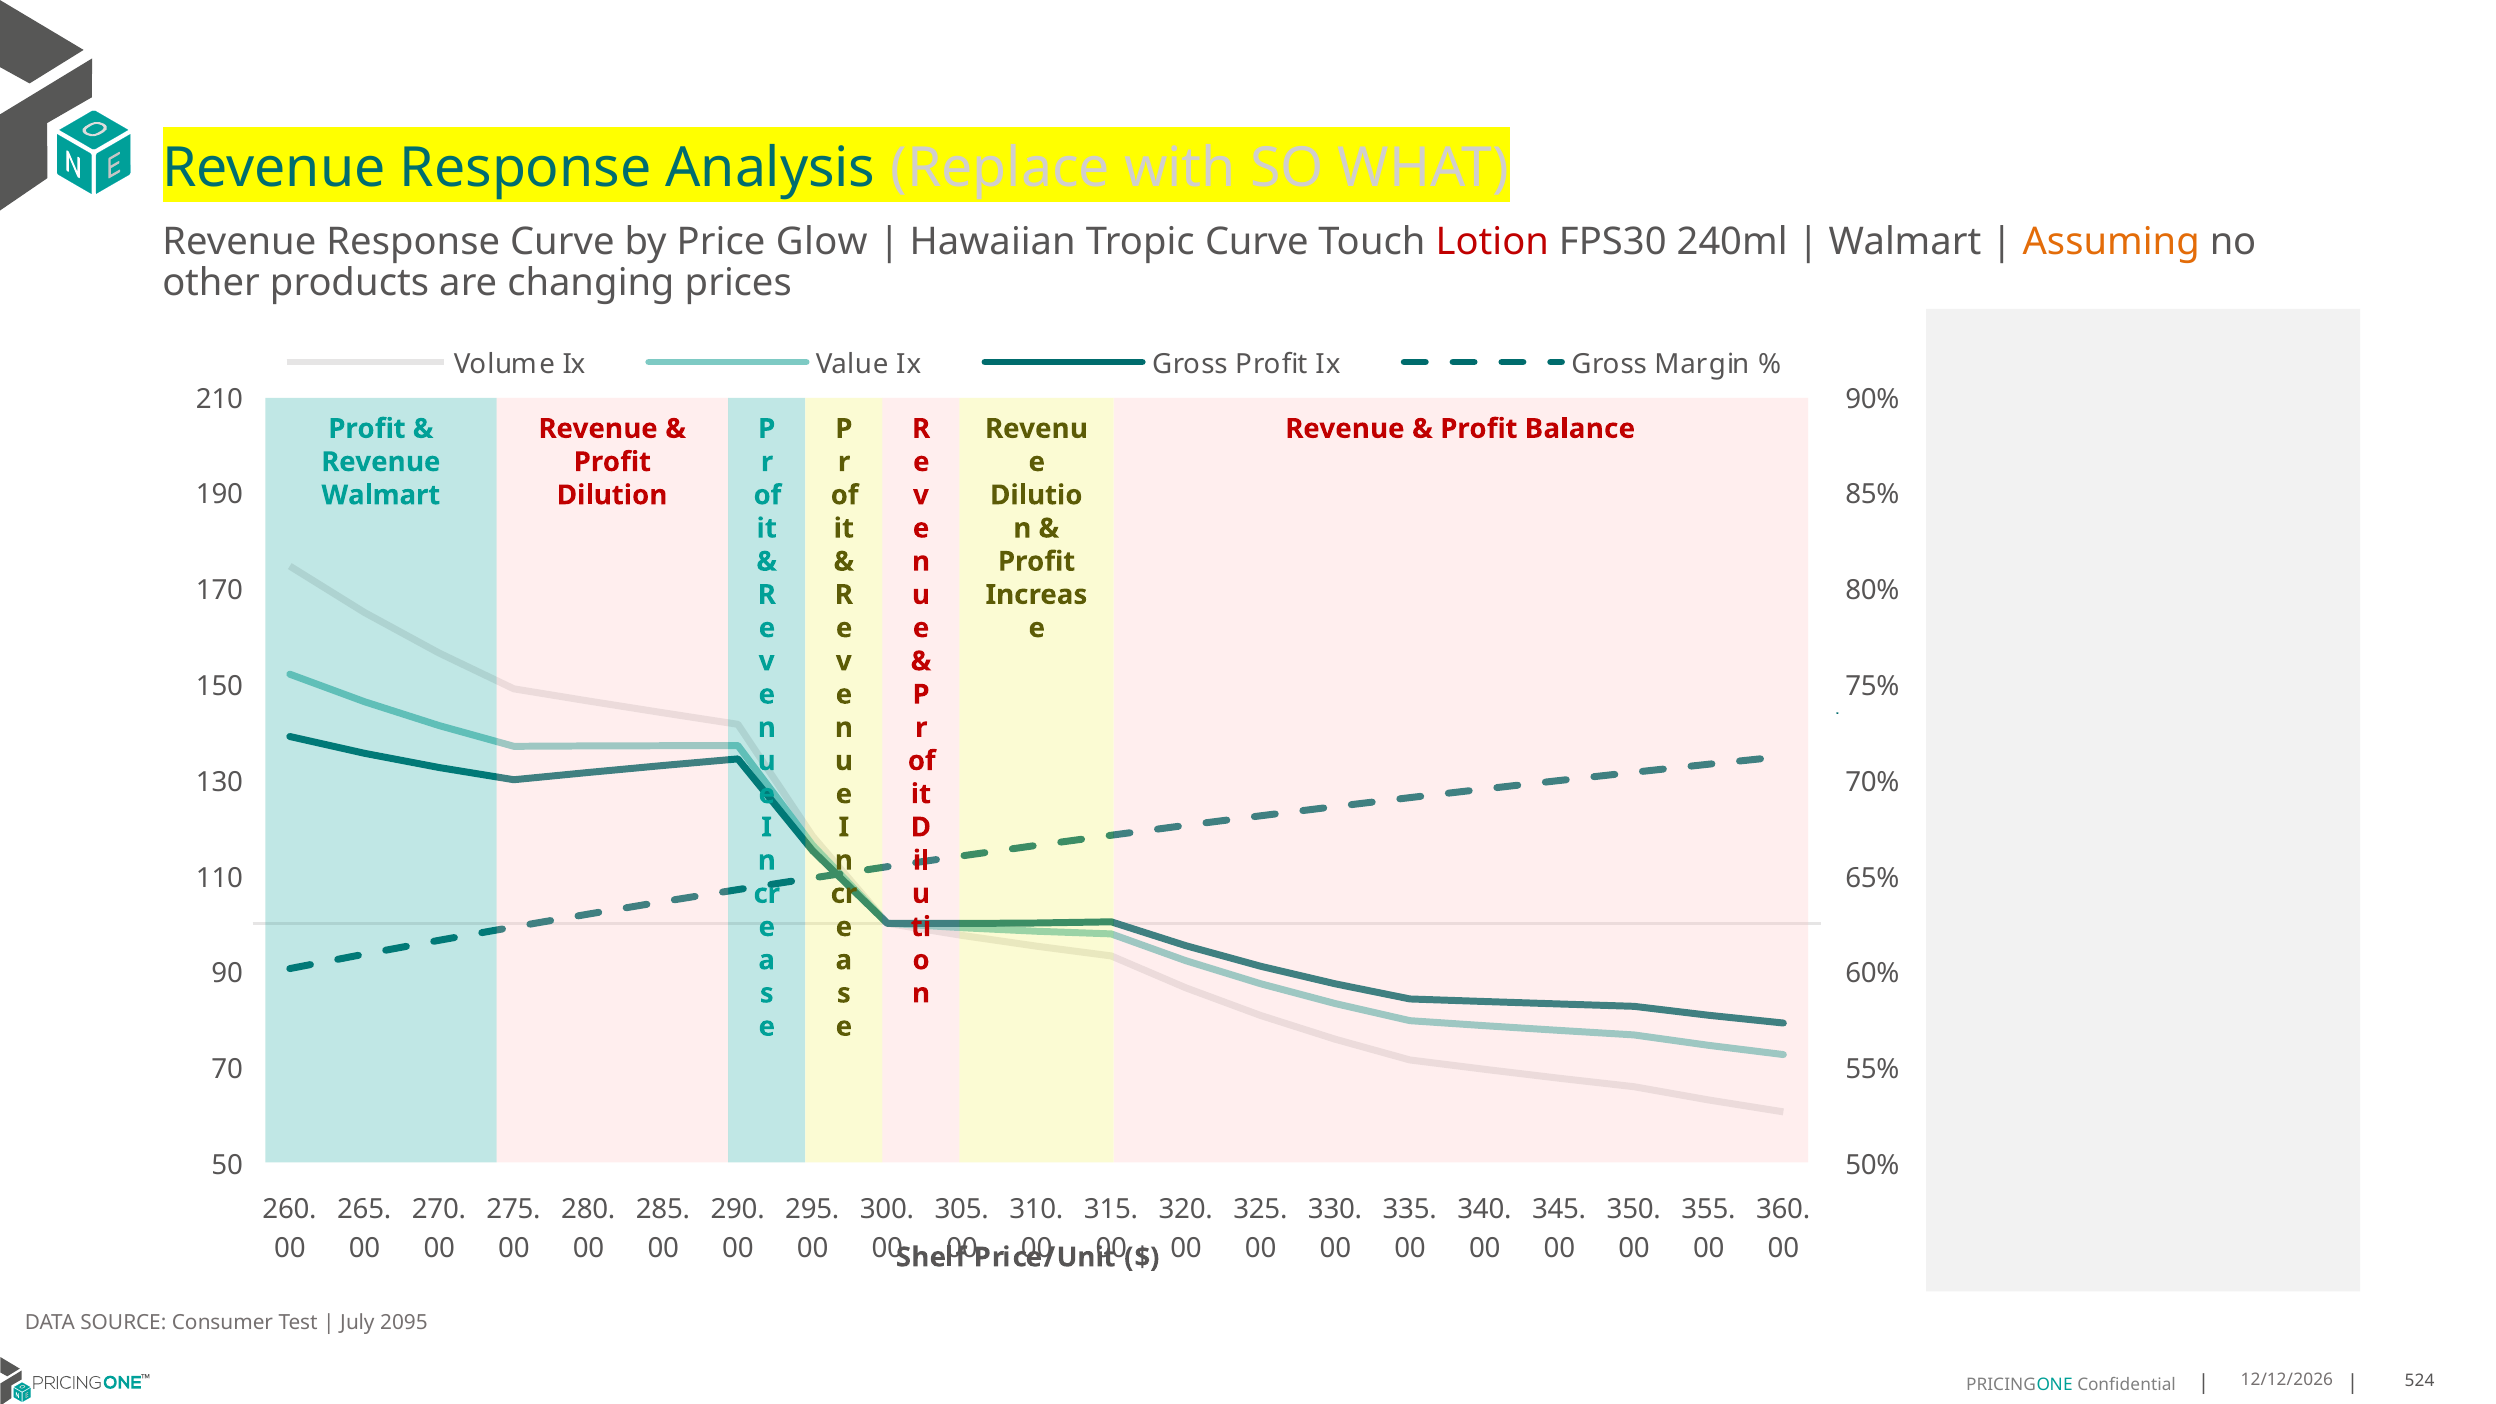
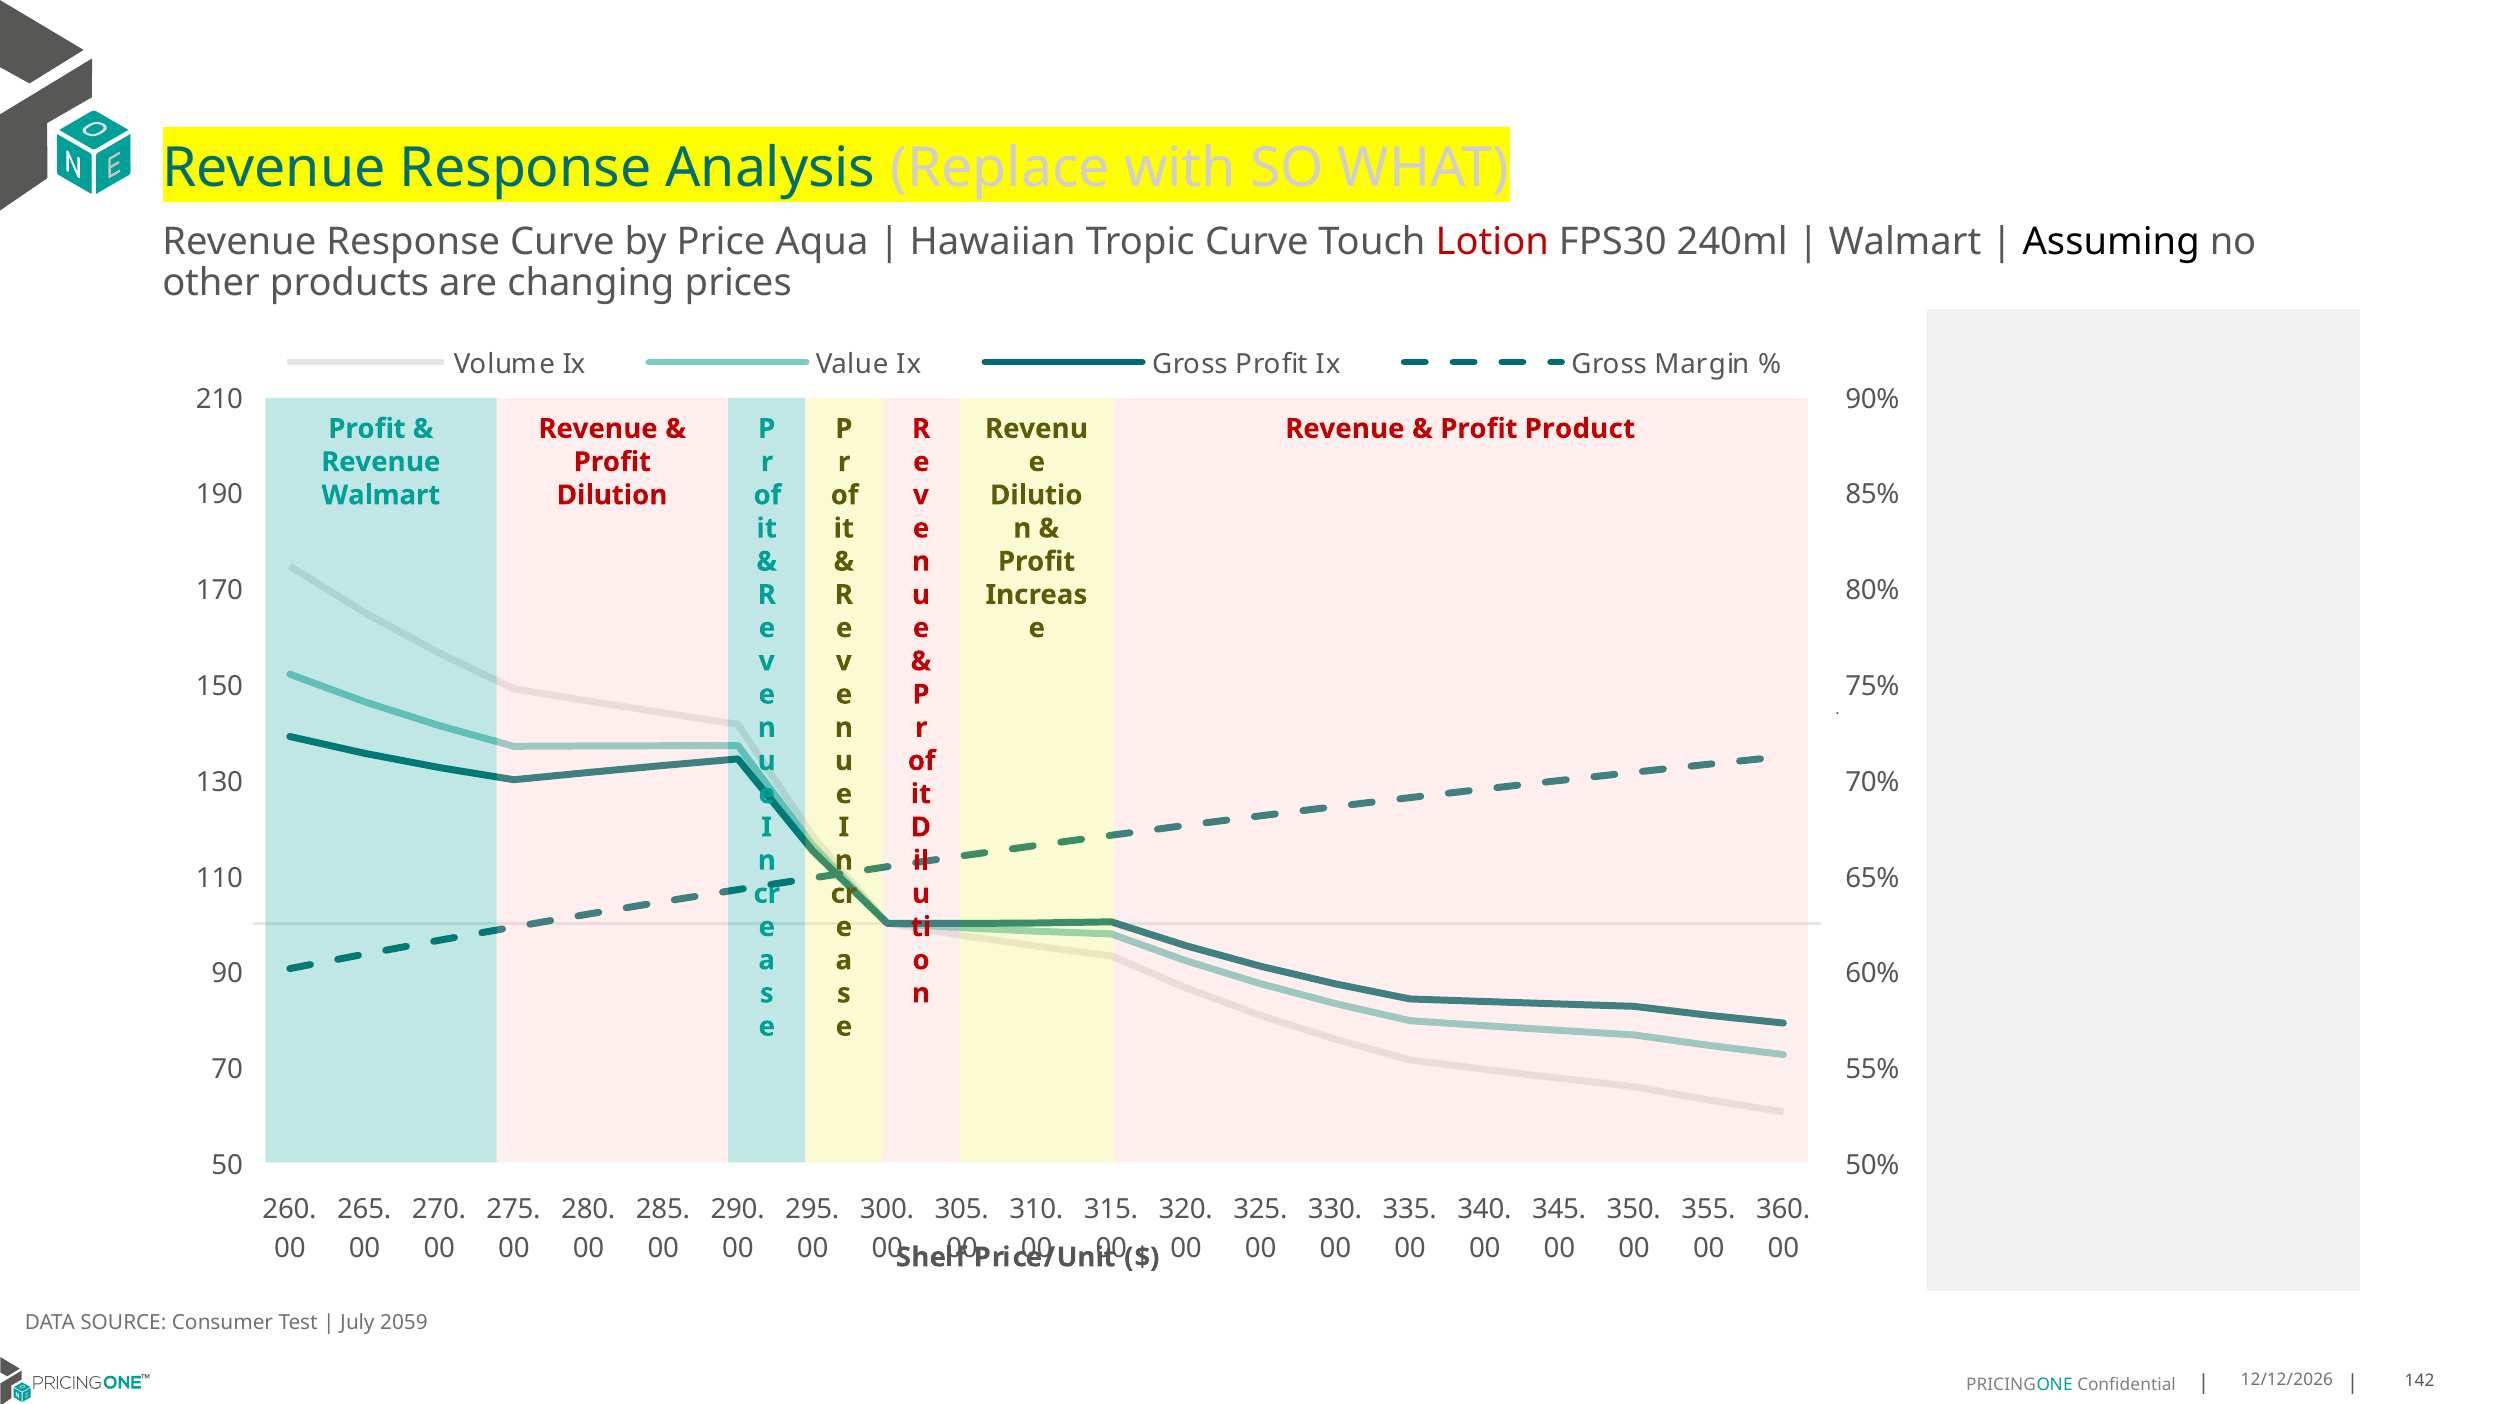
Glow: Glow -> Aqua (822, 242)
Assuming colour: orange -> black (2111, 242)
Balance: Balance -> Product (1580, 429)
2095: 2095 -> 2059 (404, 1322)
524: 524 -> 142 (2420, 1380)
